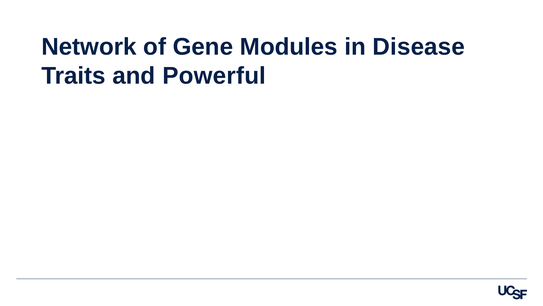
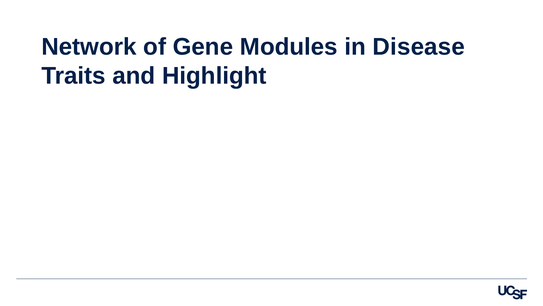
Powerful: Powerful -> Highlight (214, 76)
